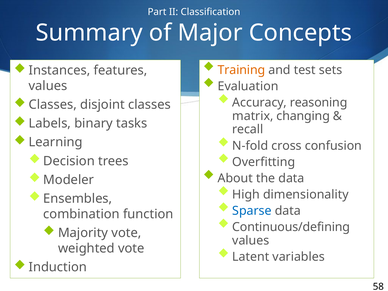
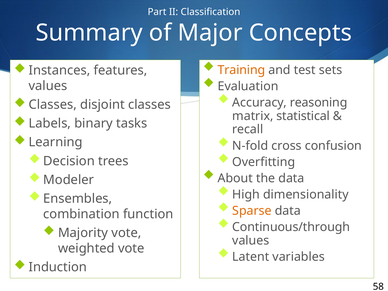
changing: changing -> statistical (303, 116)
Sparse colour: blue -> orange (252, 211)
Continuous/defining: Continuous/defining -> Continuous/through (291, 227)
